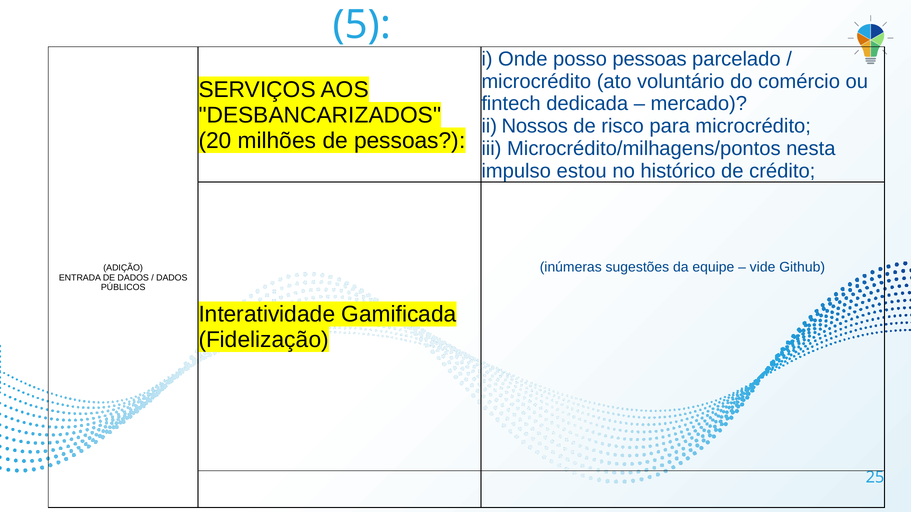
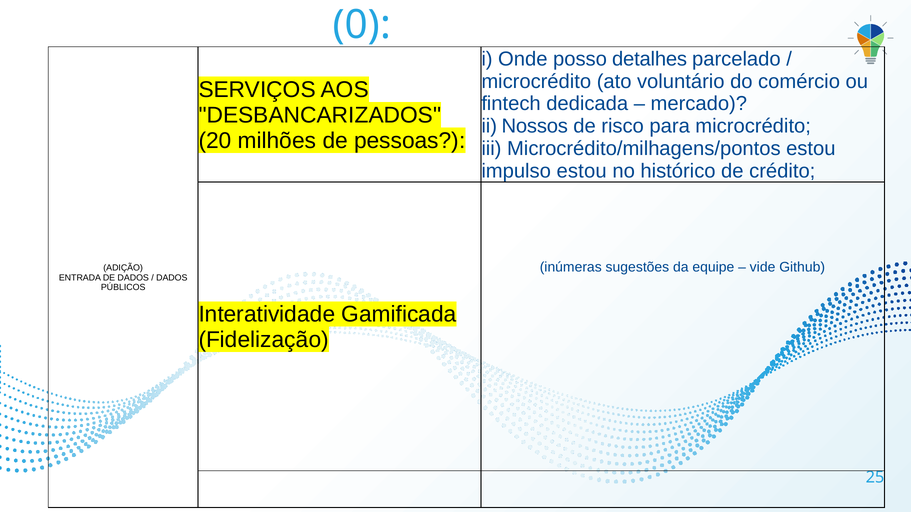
5: 5 -> 0 (362, 25)
posso pessoas: pessoas -> detalhes (650, 59)
Microcrédito/milhagens/pontos nesta: nesta -> estou (811, 149)
